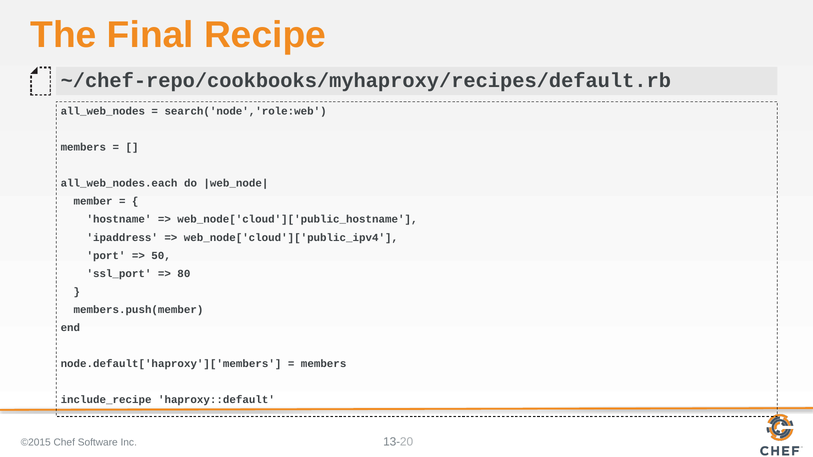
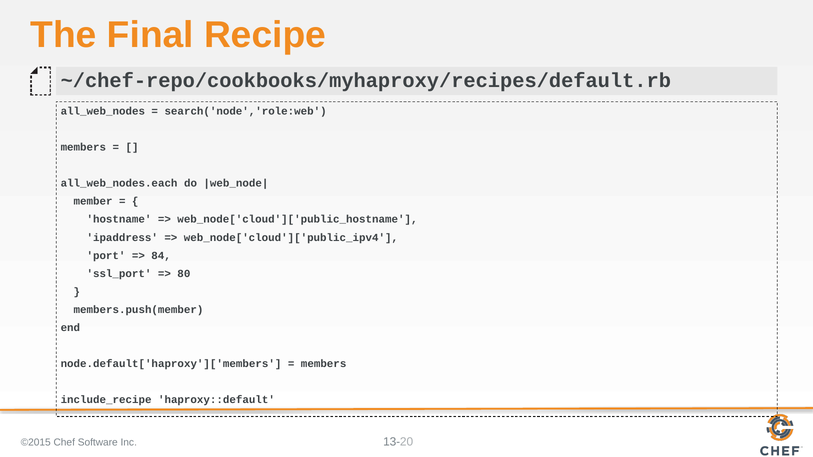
50: 50 -> 84 (161, 256)
